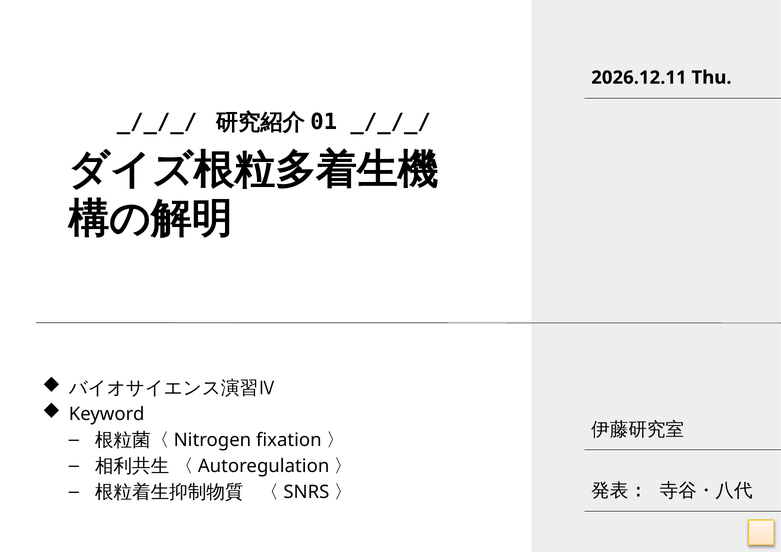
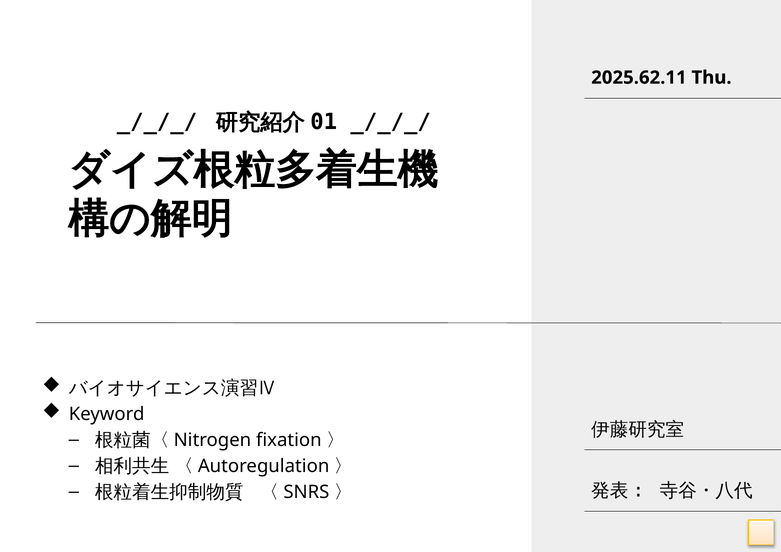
2026.12.11: 2026.12.11 -> 2025.62.11 (639, 78)
